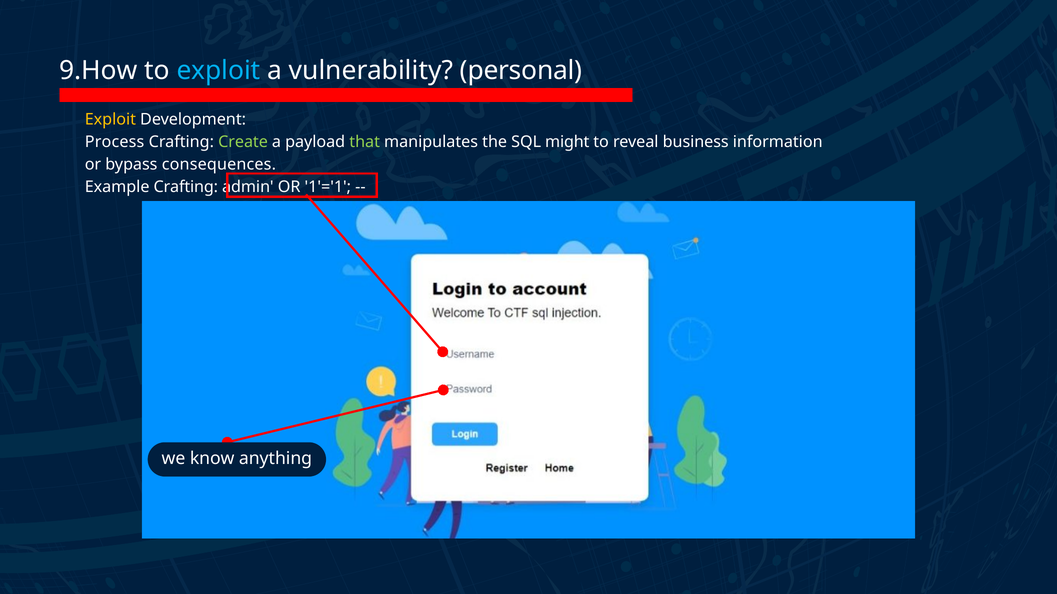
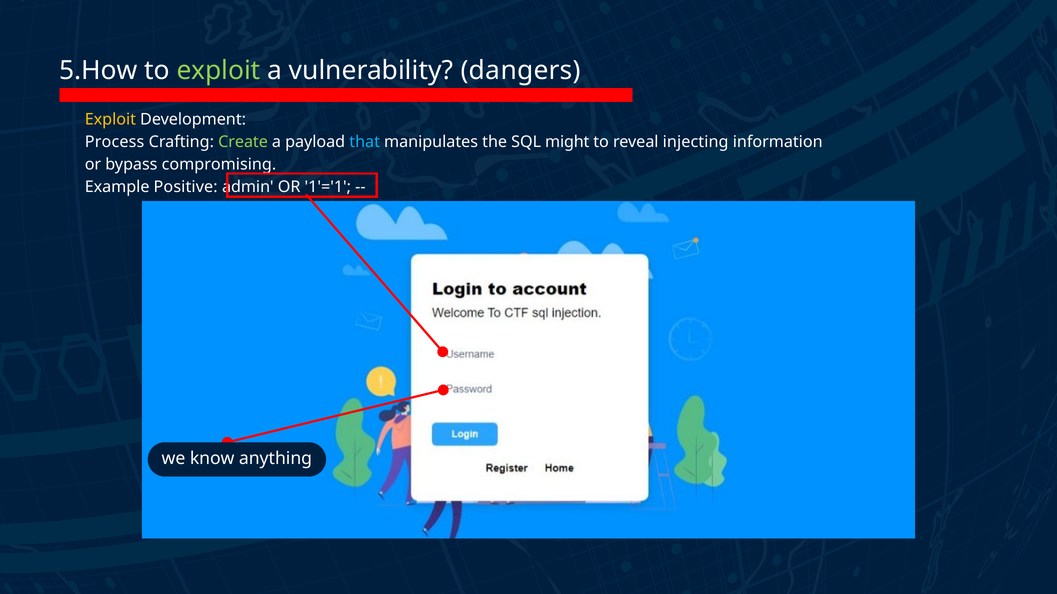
9.How: 9.How -> 5.How (98, 70)
exploit colour: light blue -> light green (218, 70)
personal: personal -> dangers (521, 70)
that colour: light green -> light blue (365, 142)
business: business -> injecting (696, 142)
consequences: consequences -> compromising (219, 165)
Example Crafting: Crafting -> Positive (186, 187)
